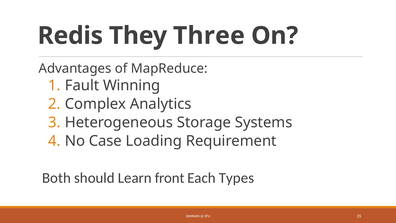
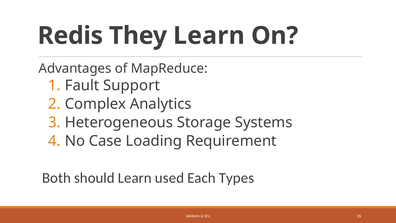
They Three: Three -> Learn (209, 36)
Winning: Winning -> Support (132, 85)
front: front -> used (170, 178)
